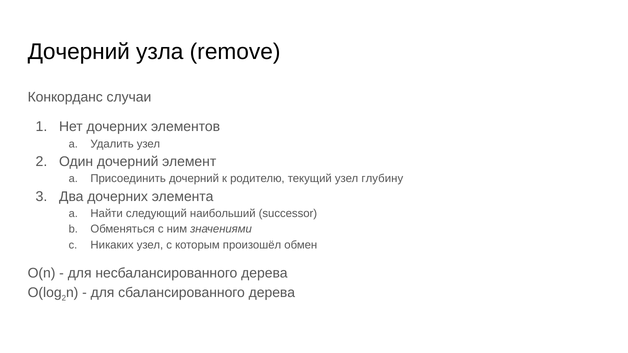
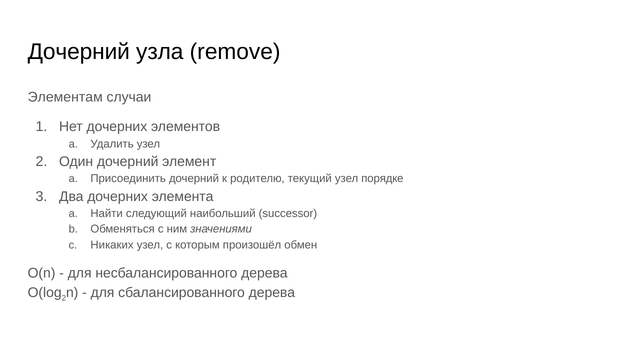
Конкорданс: Конкорданс -> Элементам (65, 97)
глубину: глубину -> порядке (382, 179)
